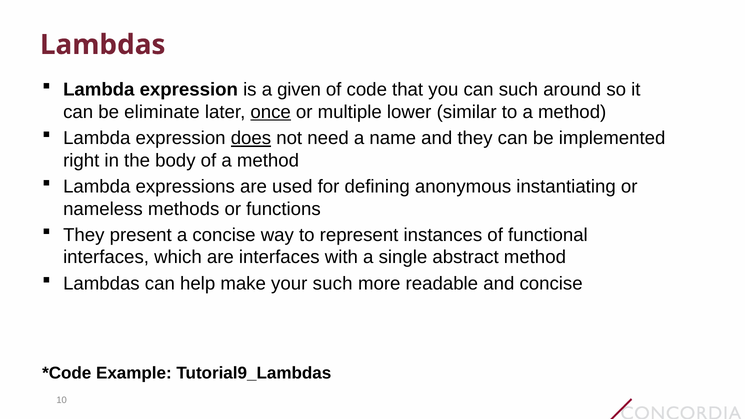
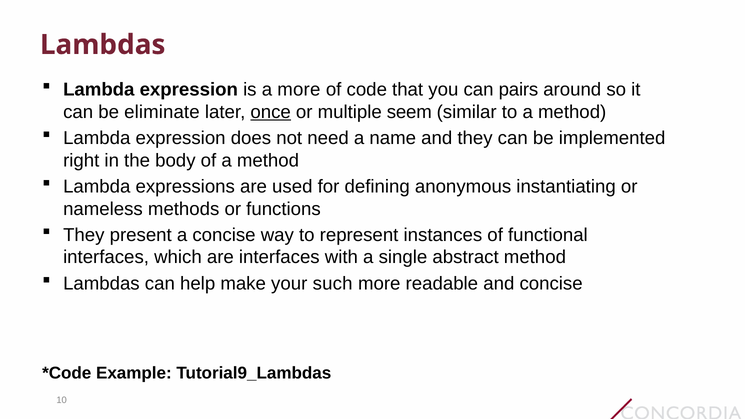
a given: given -> more (299, 90)
can such: such -> pairs (519, 90)
lower: lower -> seem (409, 112)
does underline: present -> none (251, 138)
